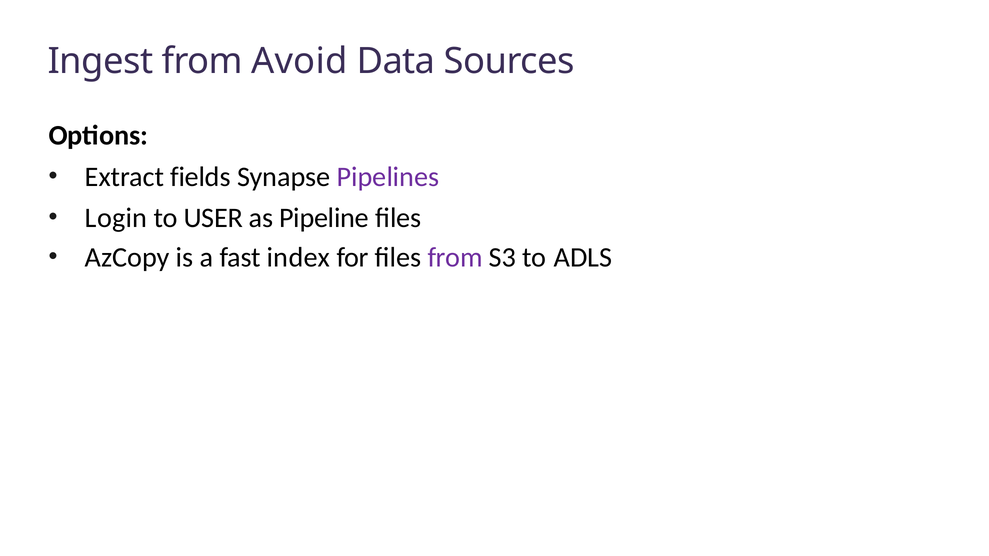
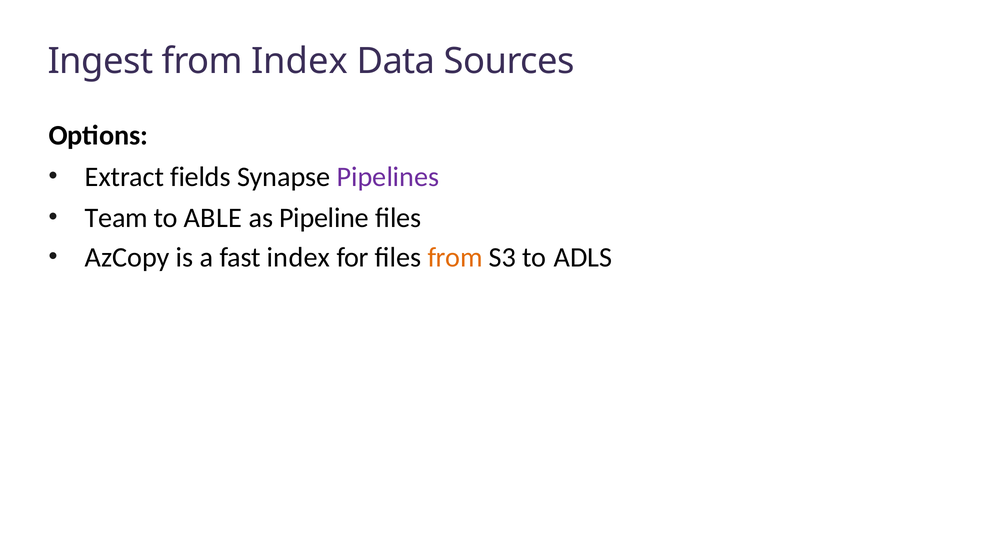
from Avoid: Avoid -> Index (300, 61)
Login: Login -> Team (116, 218)
USER: USER -> ABLE (213, 218)
from colour: purple -> orange (455, 258)
